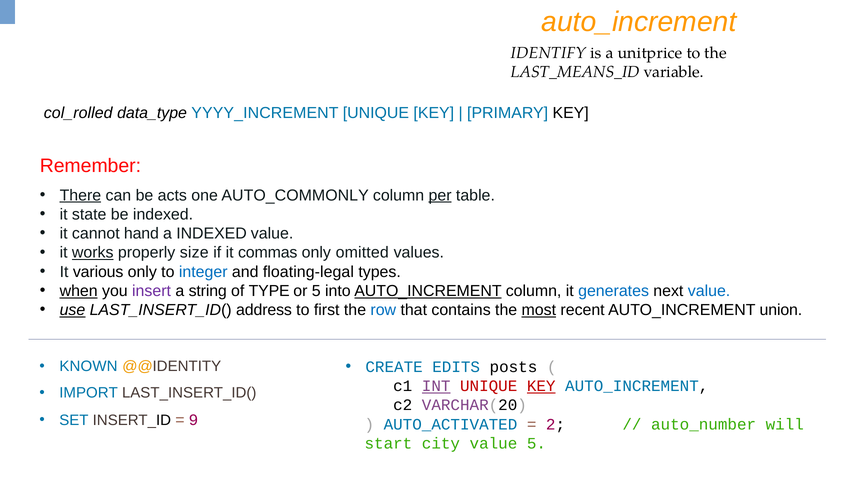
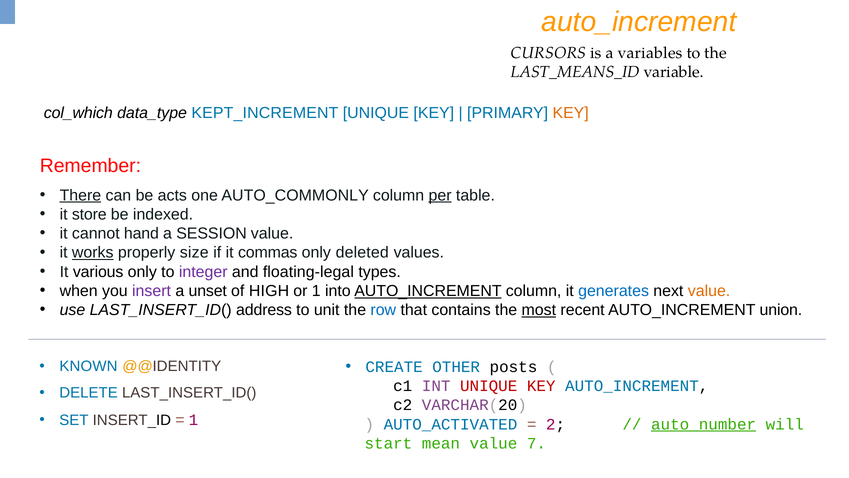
IDENTIFY: IDENTIFY -> CURSORS (549, 53)
unitprice: unitprice -> variables (650, 53)
col_rolled: col_rolled -> col_which (78, 113)
YYYY_INCREMENT: YYYY_INCREMENT -> KEPT_INCREMENT (265, 113)
KEY colour: black -> orange (571, 113)
state: state -> store (89, 214)
a INDEXED: INDEXED -> SESSION (212, 233)
omitted: omitted -> deleted (362, 252)
integer colour: blue -> purple (203, 272)
when underline: present -> none (79, 291)
string: string -> unset (208, 291)
TYPE: TYPE -> HIGH (269, 291)
or 5: 5 -> 1 (316, 291)
value colour: blue -> orange (709, 291)
use underline: present -> none (72, 310)
first: first -> unit (327, 310)
EDITS: EDITS -> OTHER (456, 367)
INT underline: present -> none (436, 386)
KEY underline: present -> none (541, 386)
IMPORT: IMPORT -> DELETE (89, 393)
9: 9 -> 1 (193, 420)
auto_number underline: none -> present (704, 424)
city: city -> mean (441, 443)
value 5: 5 -> 7 (536, 443)
